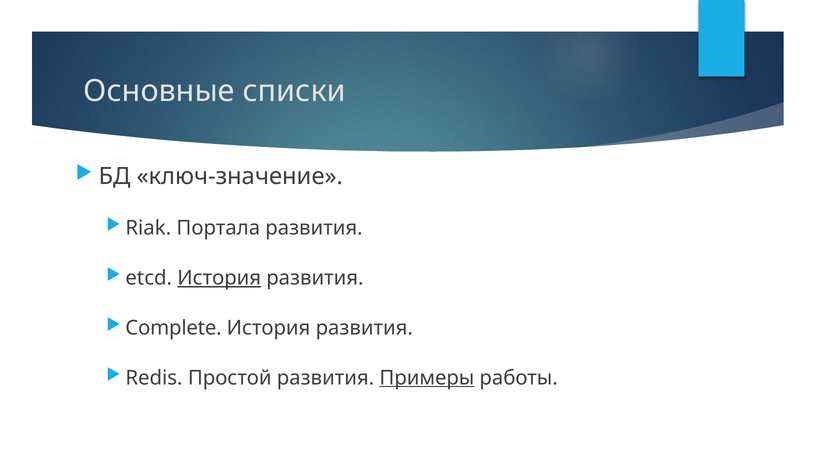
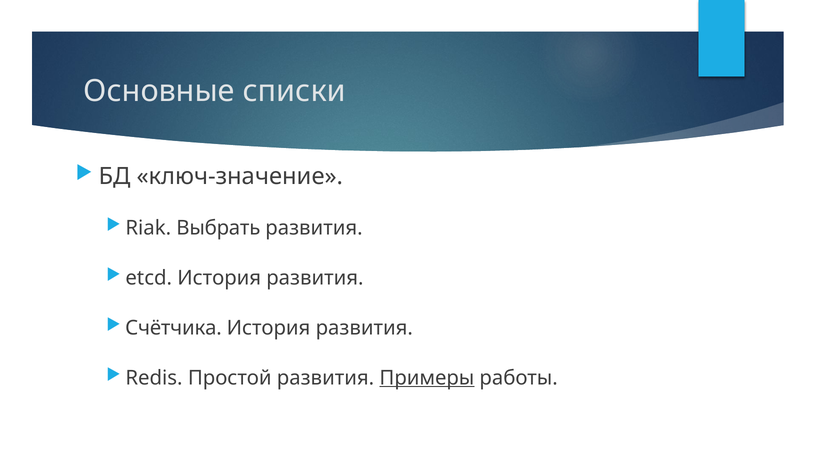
Портала: Портала -> Выбрать (218, 228)
История underline: present -> none (219, 278)
Complete: Complete -> Счётчика (174, 328)
